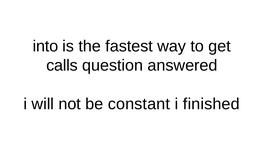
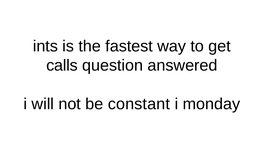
into: into -> ints (45, 46)
finished: finished -> monday (211, 104)
